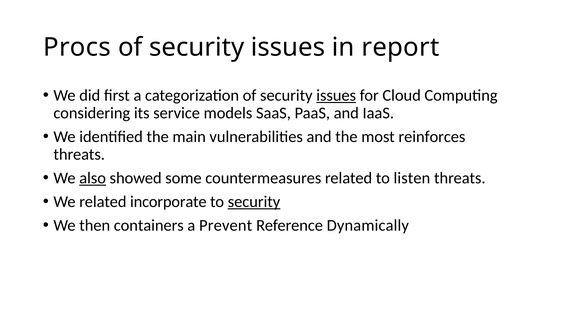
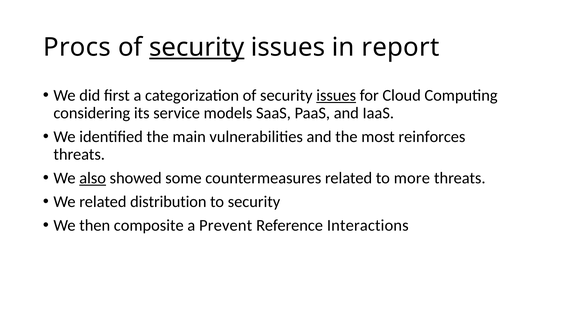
security underline: none -> present (197, 47)
listen: listen -> more (412, 178)
incorporate: incorporate -> distribution (168, 201)
security underline: present -> none (254, 201)
containers: containers -> composite (149, 225)
Dynamically: Dynamically -> Interactions (368, 225)
